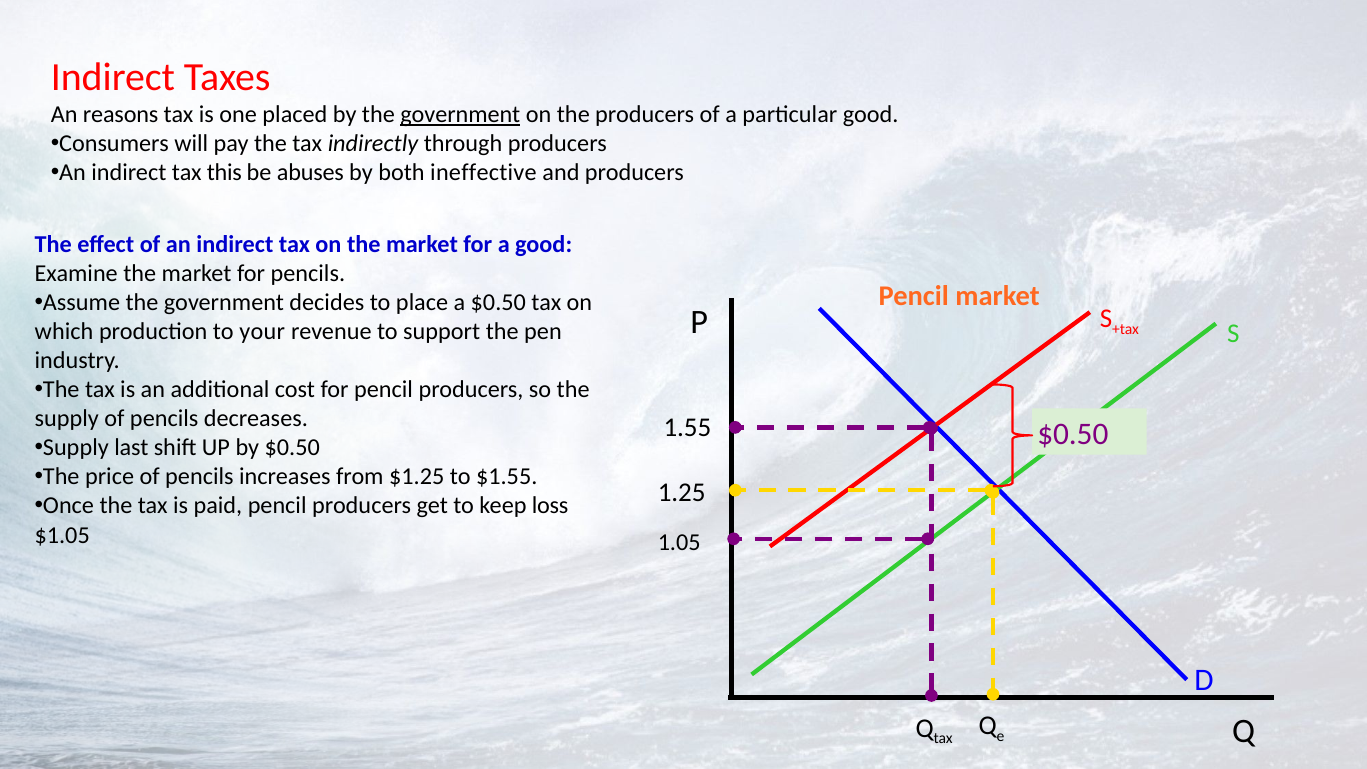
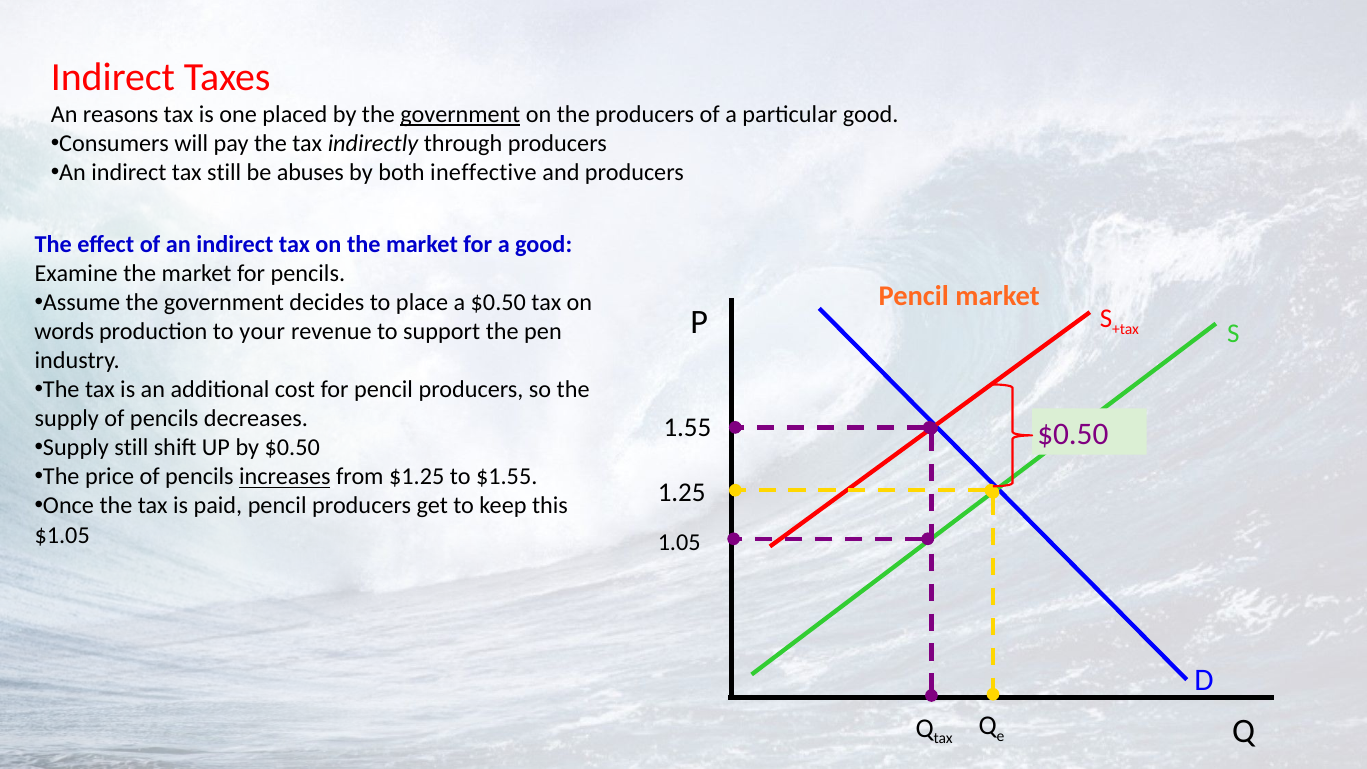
tax this: this -> still (224, 173)
which: which -> words (64, 332)
Supply last: last -> still (131, 448)
increases underline: none -> present (285, 477)
loss: loss -> this (550, 506)
